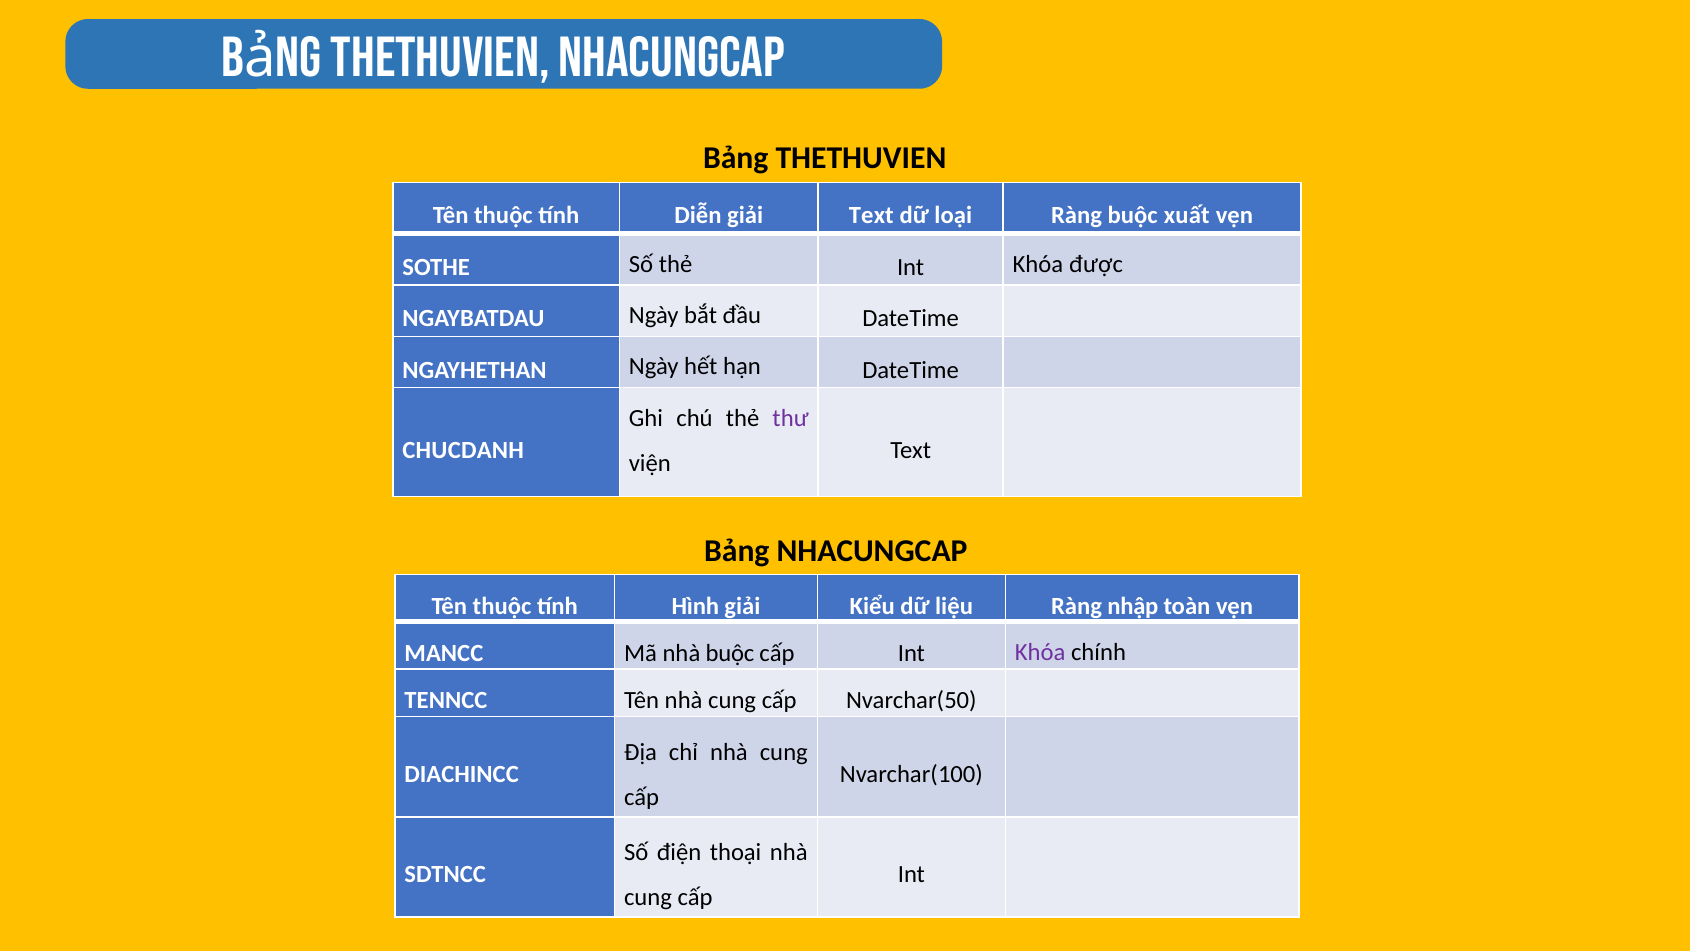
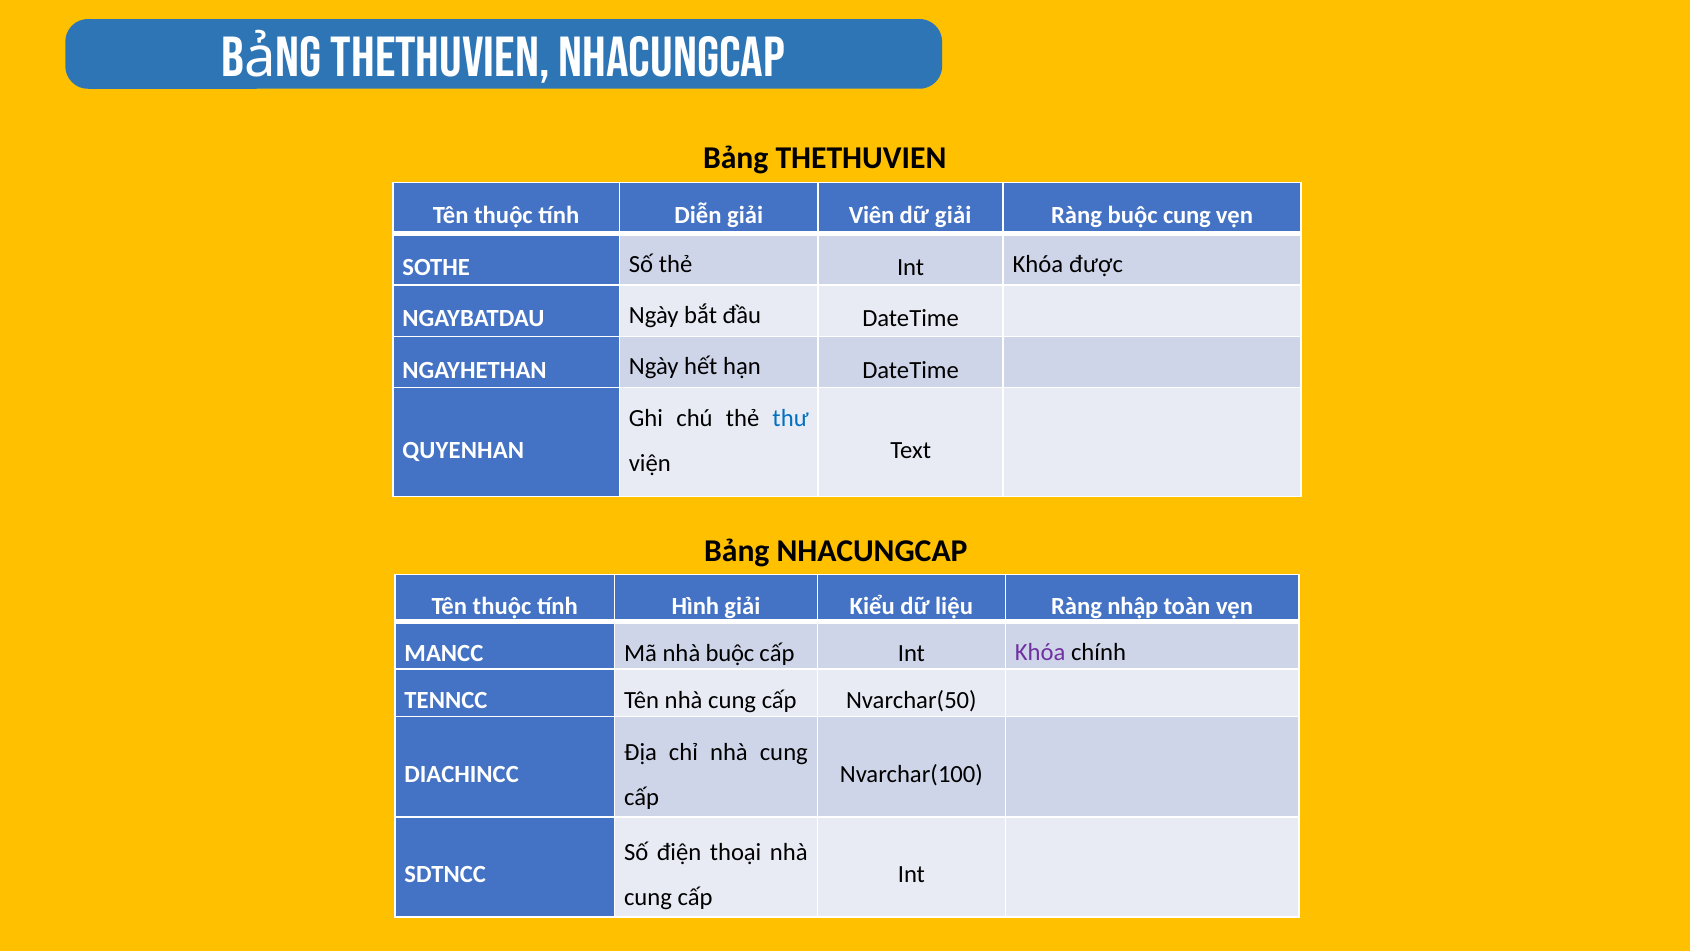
giải Text: Text -> Viên (872, 216)
dữ loại: loại -> giải (953, 216)
buộc xuất: xuất -> cung (1187, 216)
thư colour: purple -> blue (791, 418)
CHUCDANH: CHUCDANH -> QUYENHAN (463, 450)
